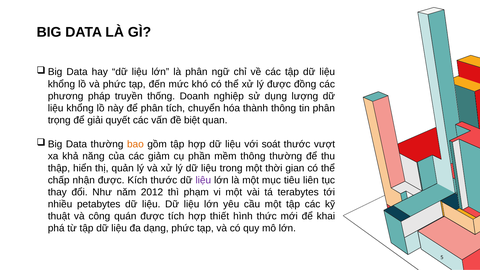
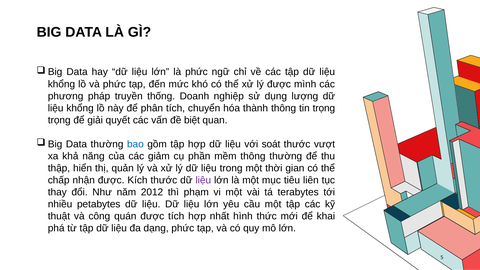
là phân: phân -> phức (196, 72)
đồng: đồng -> mình (305, 84)
tin phân: phân -> trọng (324, 108)
bao colour: orange -> blue (135, 144)
thiết: thiết -> nhất (220, 216)
